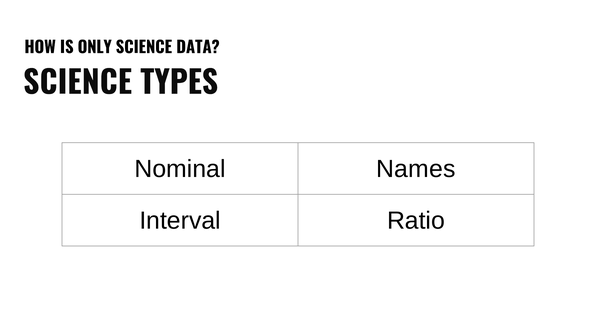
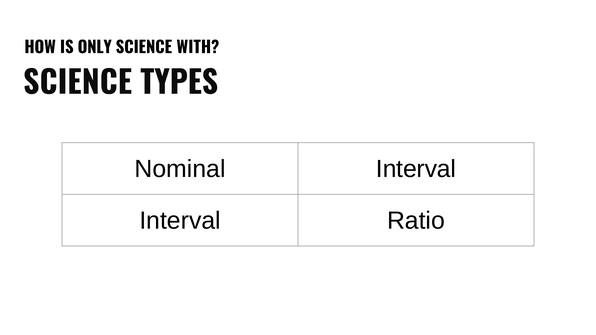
DATA: DATA -> WITH (198, 48)
Nominal Names: Names -> Interval (416, 169)
